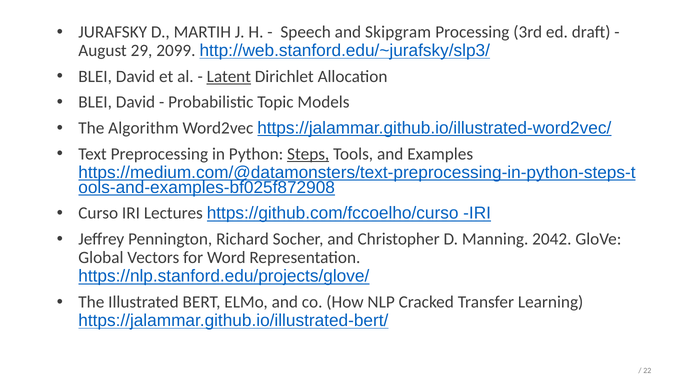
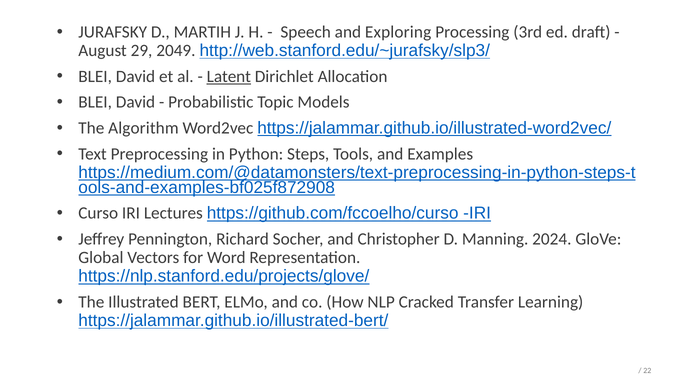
Skipgram: Skipgram -> Exploring (398, 32)
2099: 2099 -> 2049 (176, 51)
Steps underline: present -> none (308, 154)
2042: 2042 -> 2024 (552, 239)
